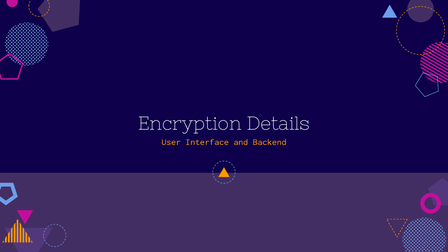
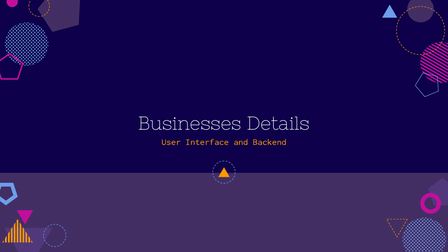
Encryption: Encryption -> Businesses (190, 124)
